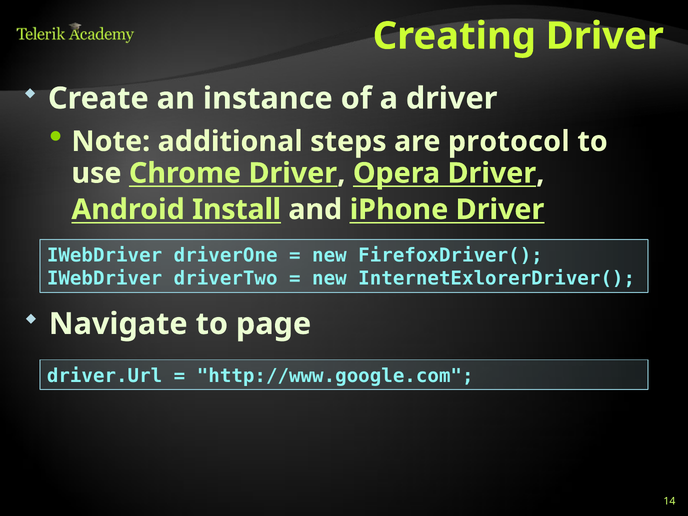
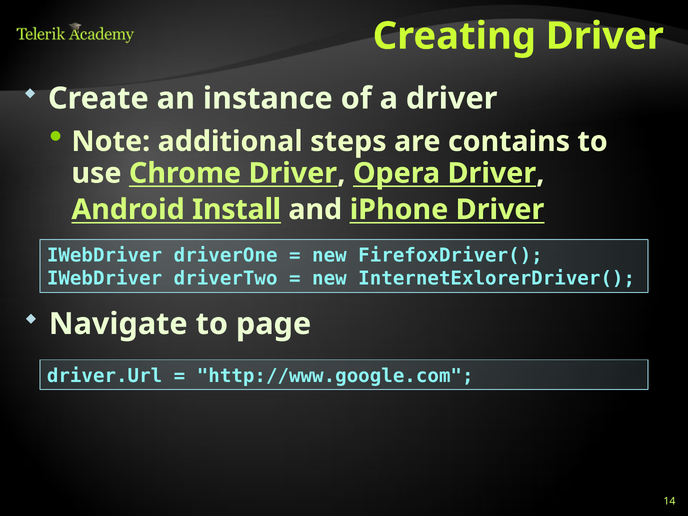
protocol: protocol -> contains (509, 141)
